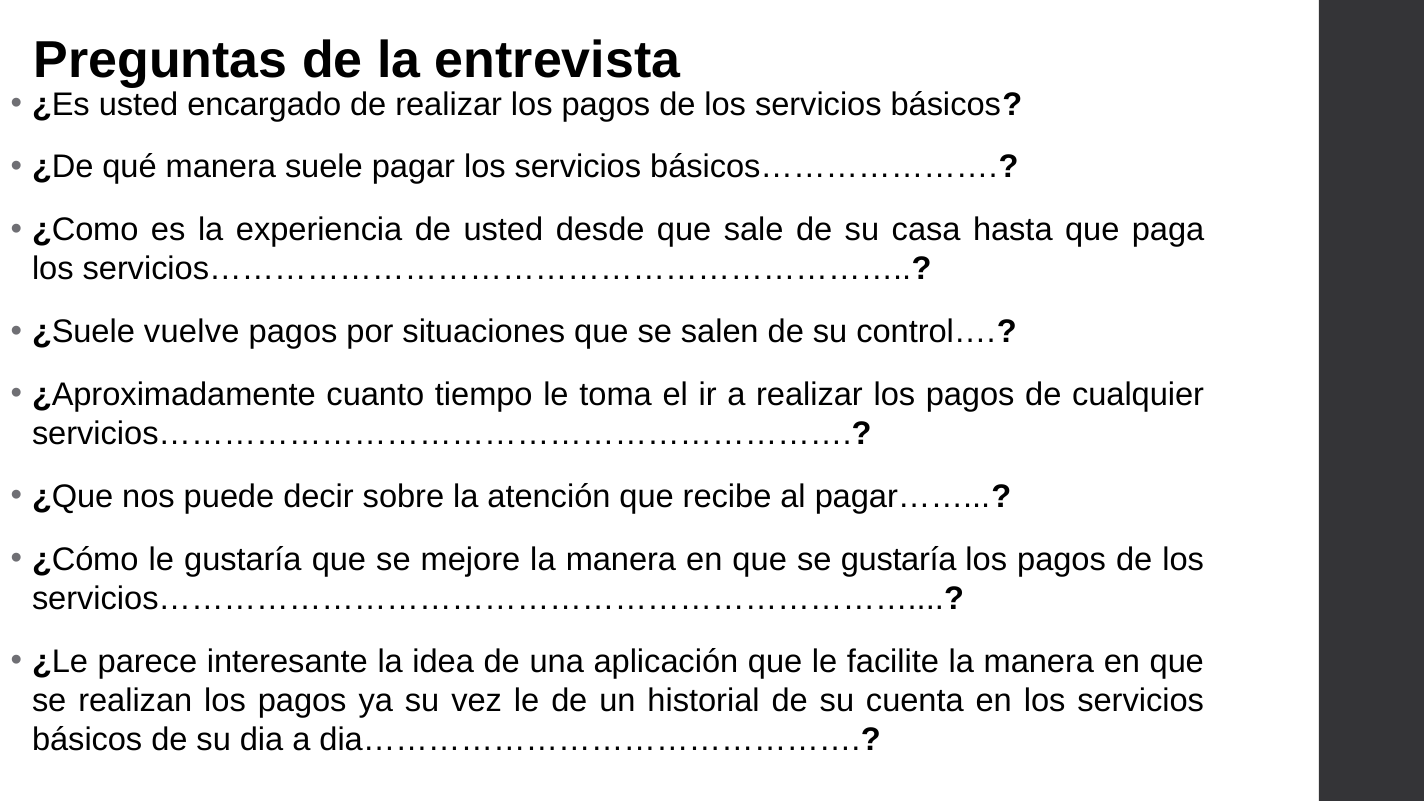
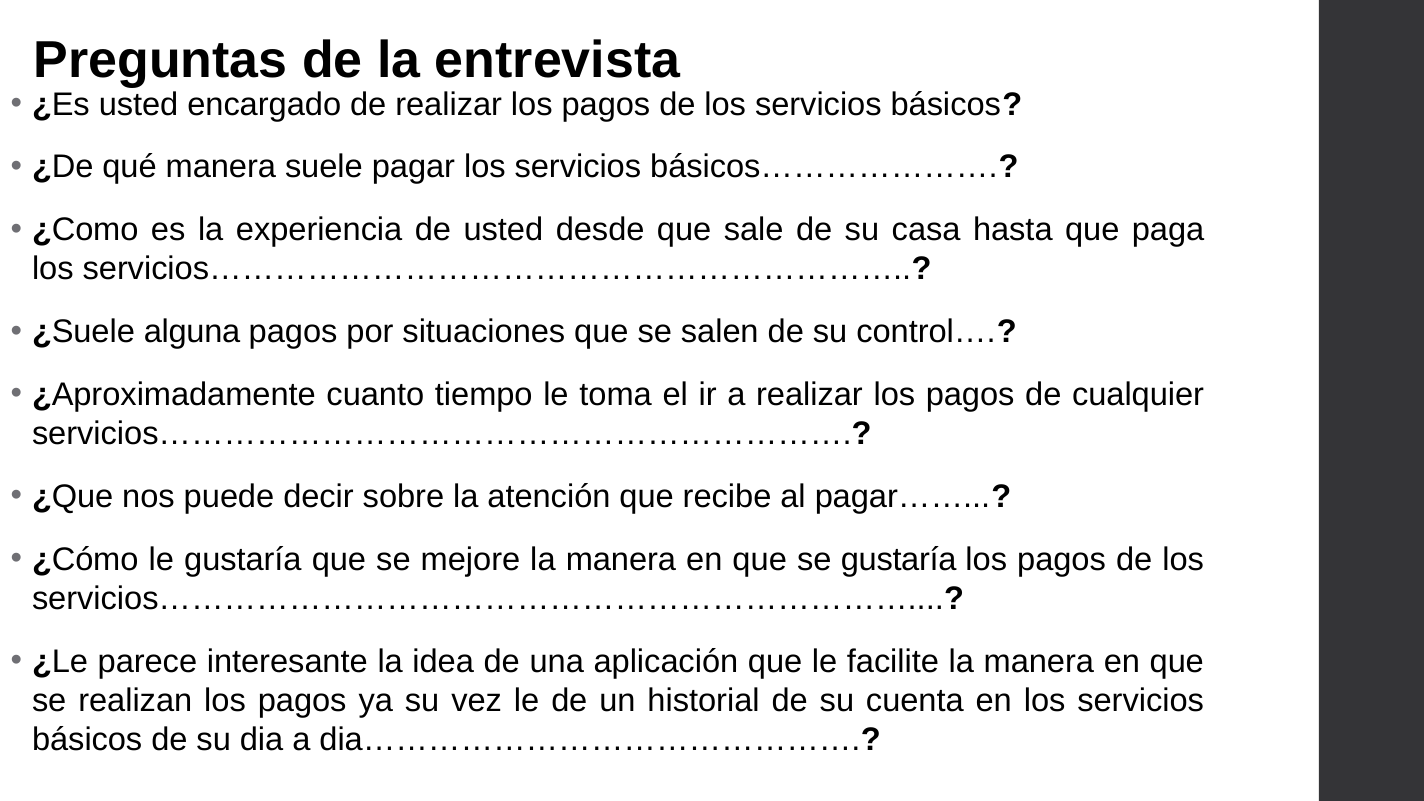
vuelve: vuelve -> alguna (192, 332)
